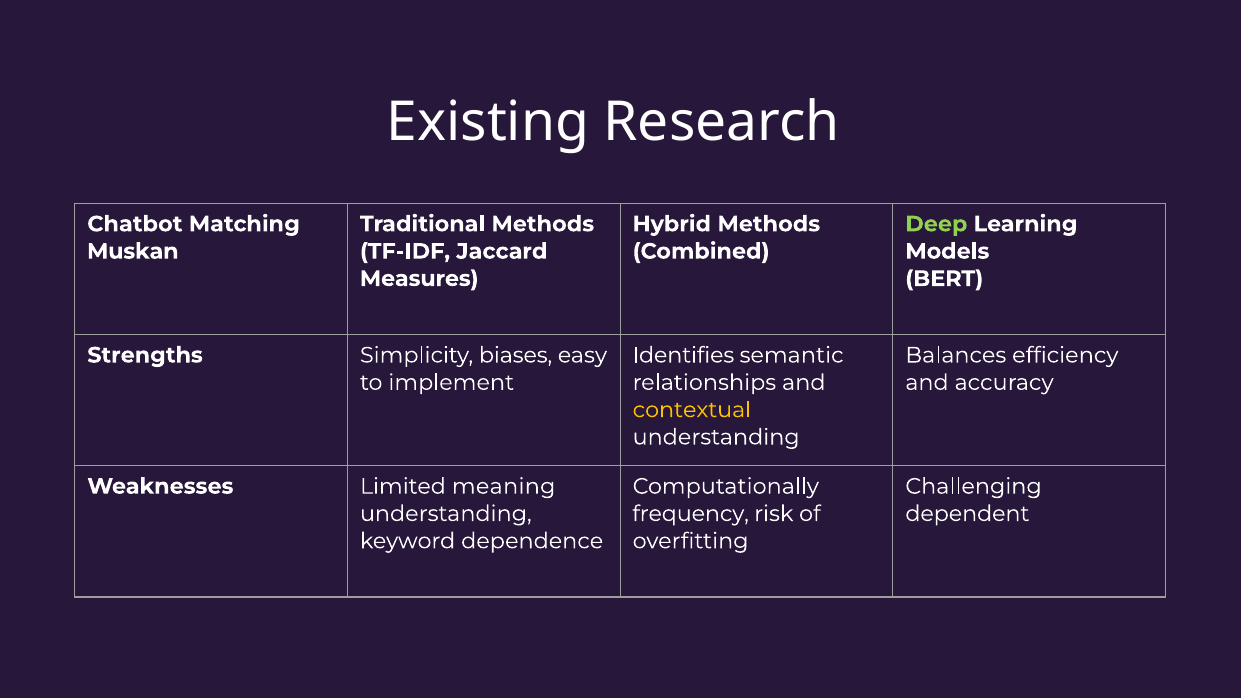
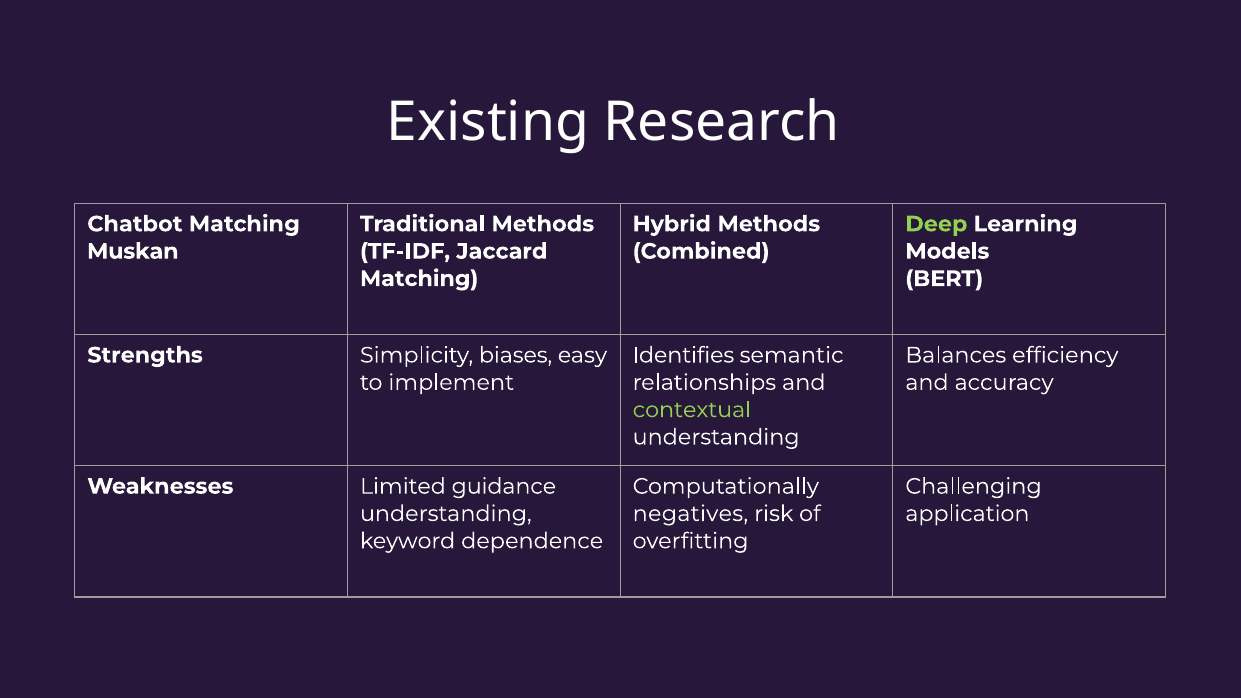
Measures: Measures -> Matching (419, 279)
contextual colour: yellow -> light green (692, 410)
meaning: meaning -> guidance (504, 486)
frequency: frequency -> negatives (690, 514)
dependent: dependent -> application (967, 514)
